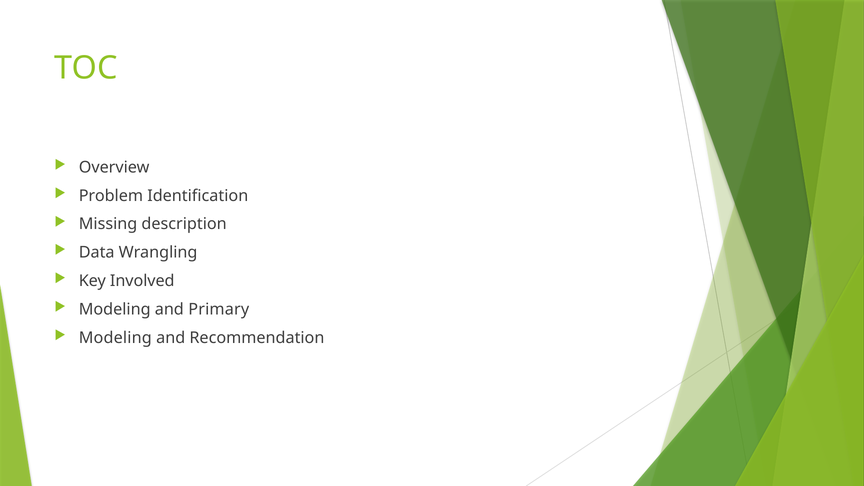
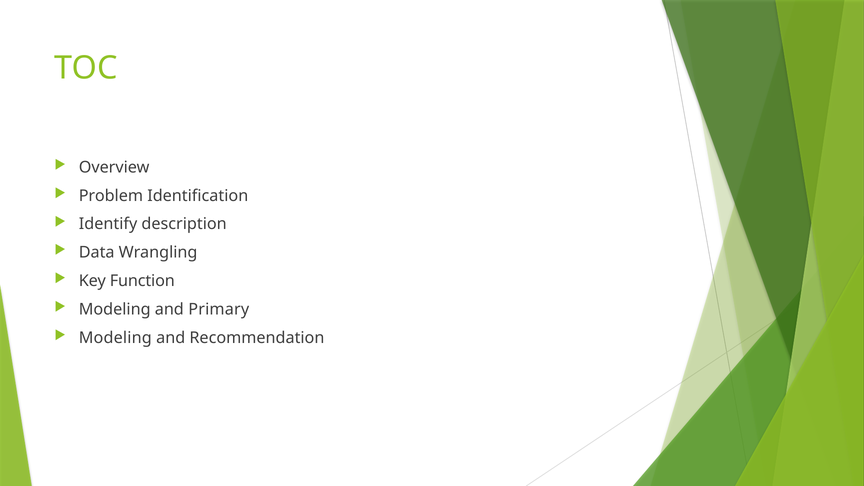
Missing: Missing -> Identify (108, 224)
Involved: Involved -> Function (142, 281)
